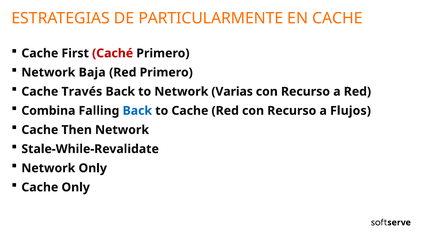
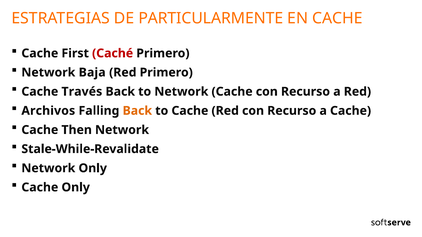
Network Varias: Varias -> Cache (232, 92)
Combina: Combina -> Archivos (48, 111)
Back colour: blue -> orange (137, 111)
a Flujos: Flujos -> Cache (351, 111)
